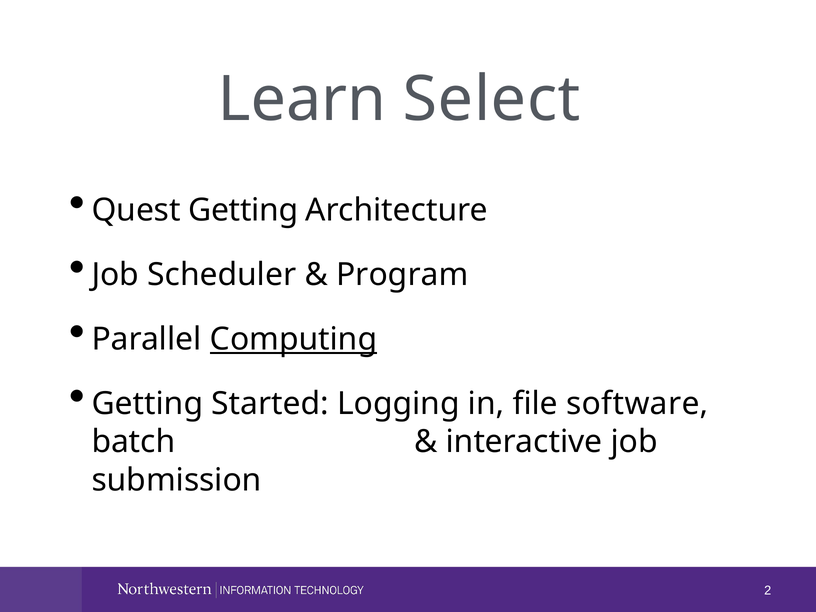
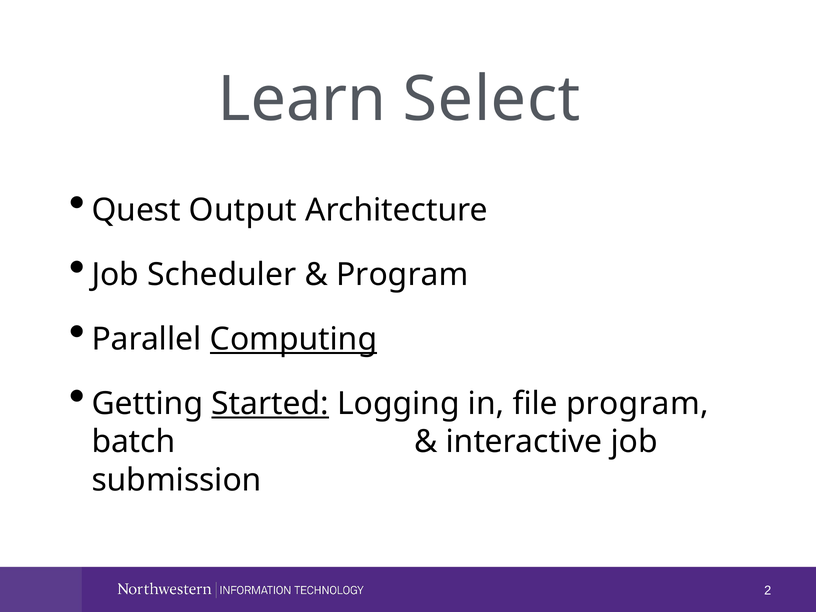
Quest Getting: Getting -> Output (243, 210)
Started underline: none -> present (270, 404)
file software: software -> program (637, 404)
